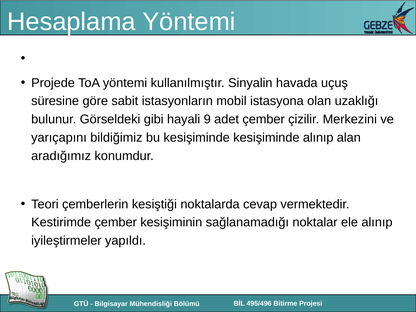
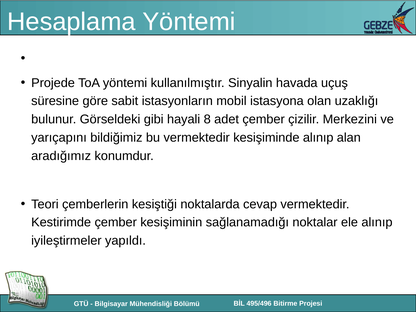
9: 9 -> 8 (207, 119)
bu kesişiminde: kesişiminde -> vermektedir (197, 138)
